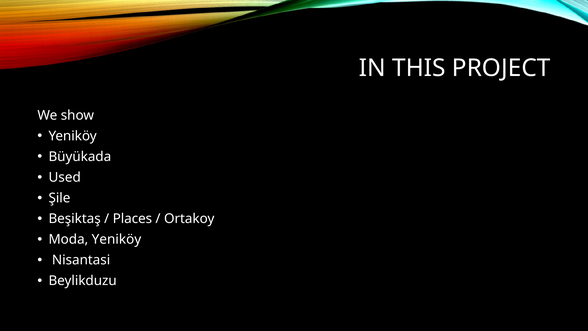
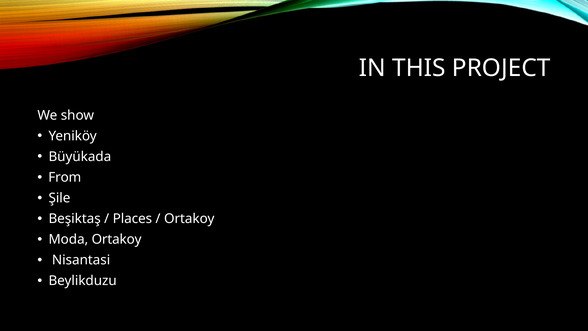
Used: Used -> From (65, 177)
Moda Yeniköy: Yeniköy -> Ortakoy (117, 239)
